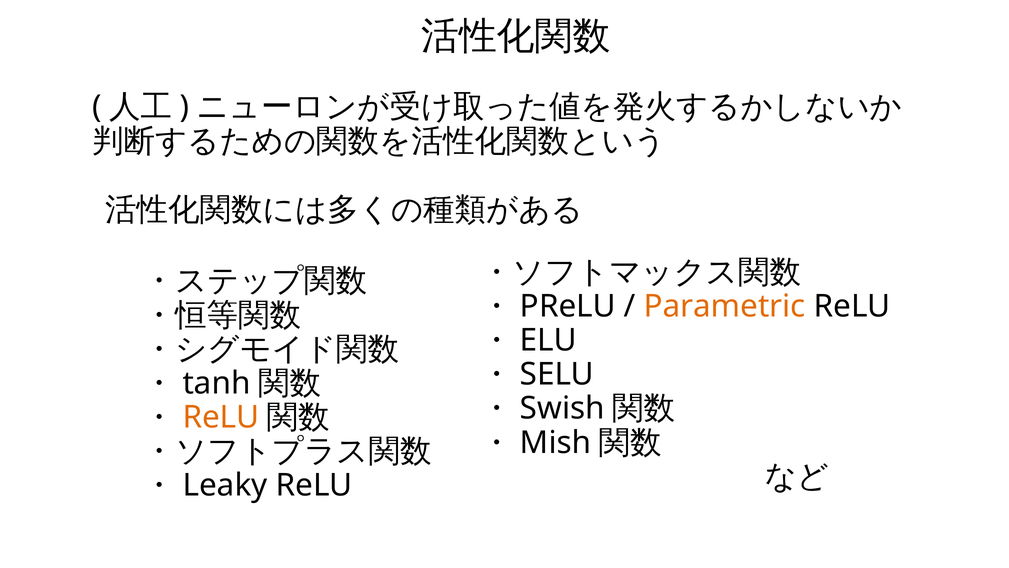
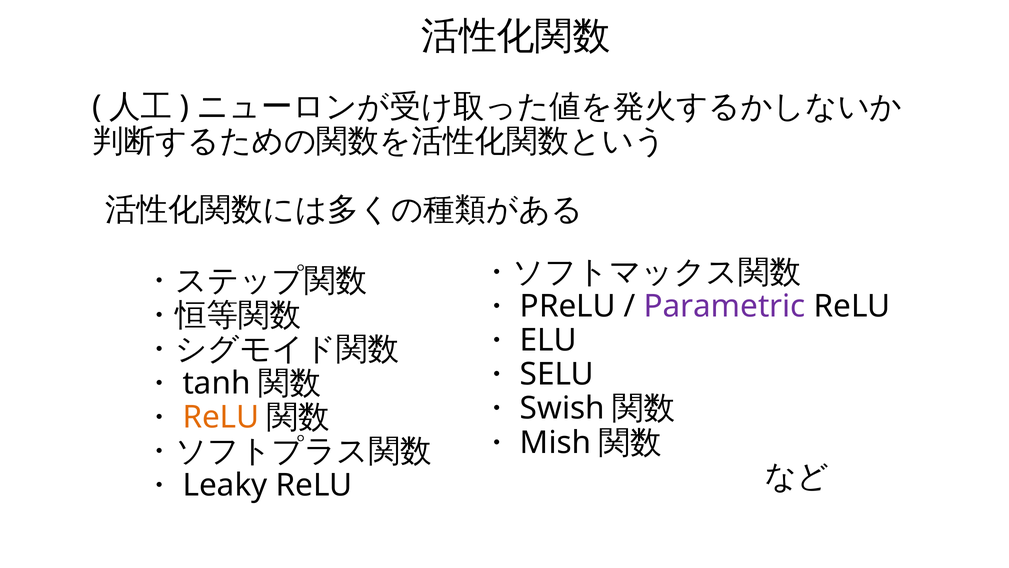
Parametric colour: orange -> purple (725, 306)
